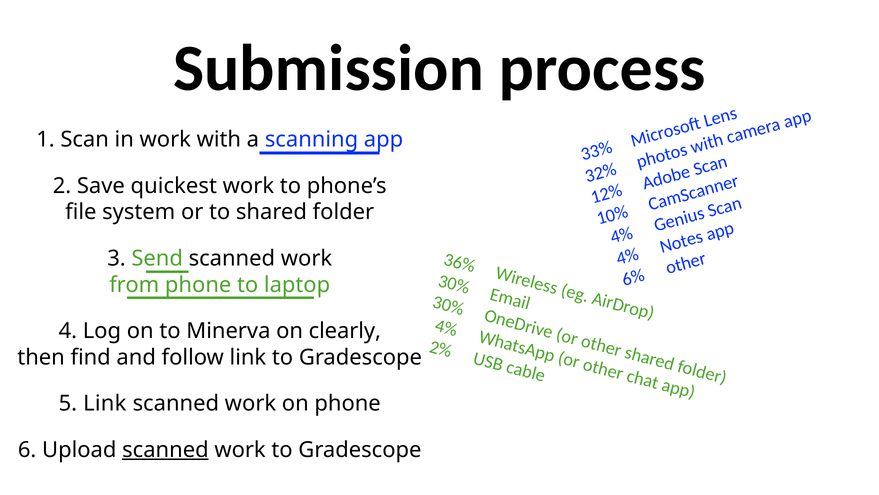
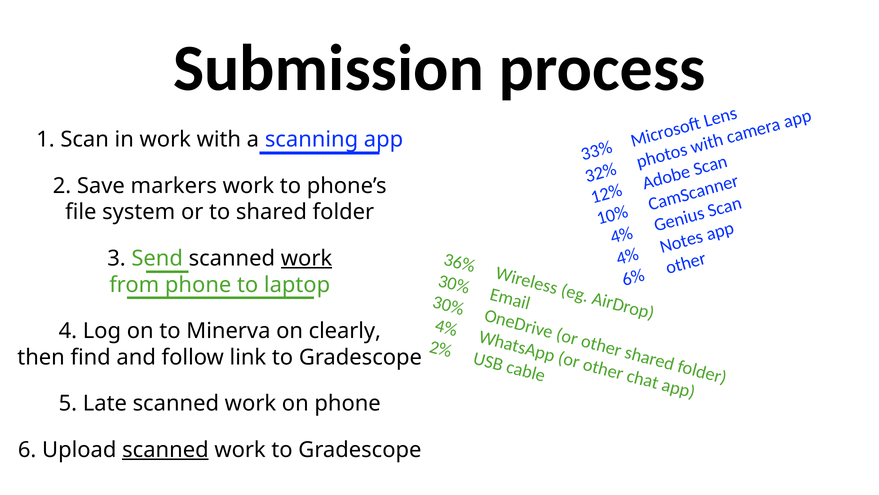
quickest: quickest -> markers (174, 186)
work underline: none -> present (307, 258)
5 Link: Link -> Late (105, 403)
